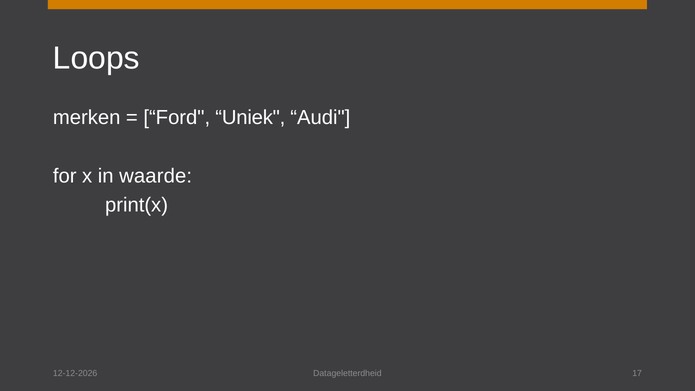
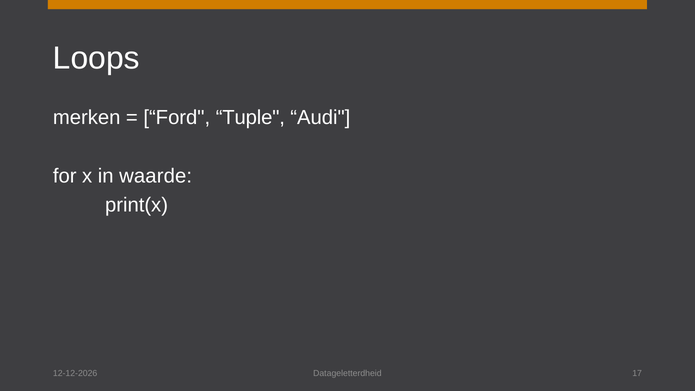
Uniek: Uniek -> Tuple (250, 118)
